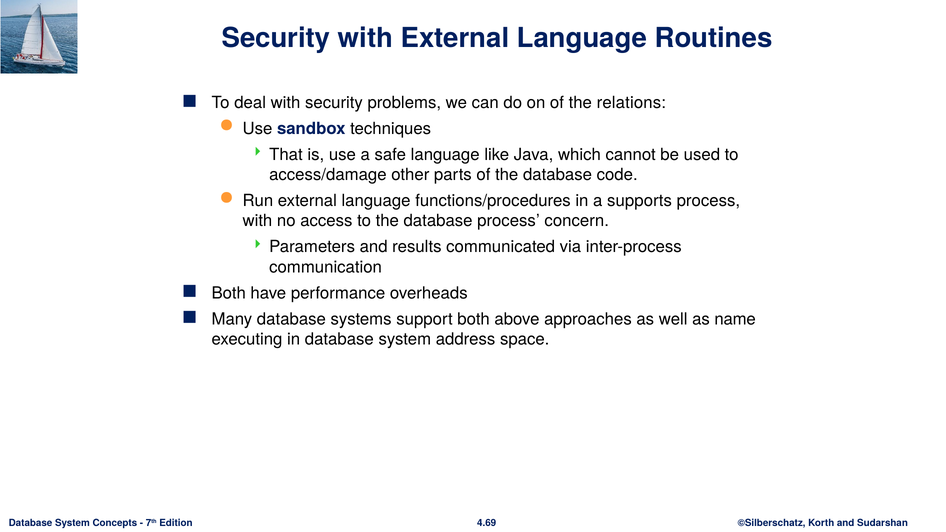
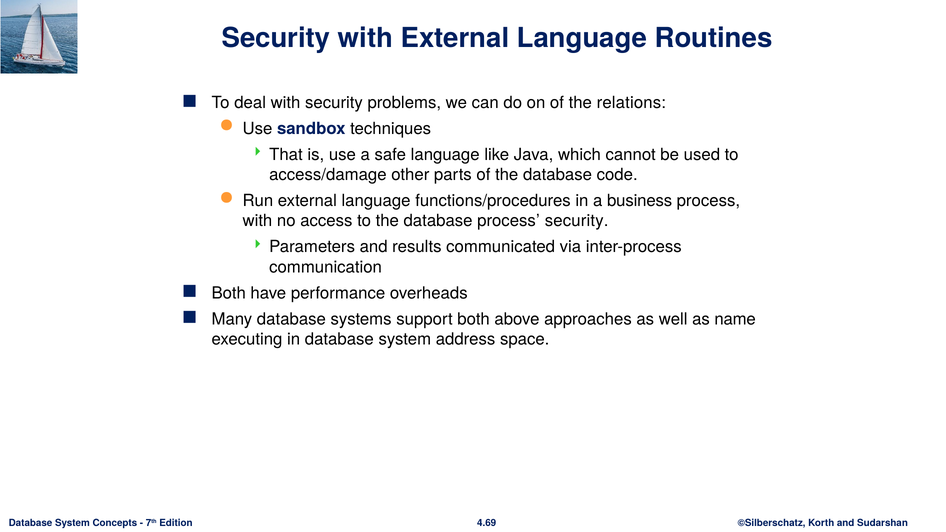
supports: supports -> business (640, 201)
process concern: concern -> security (577, 221)
